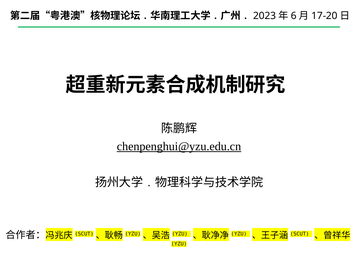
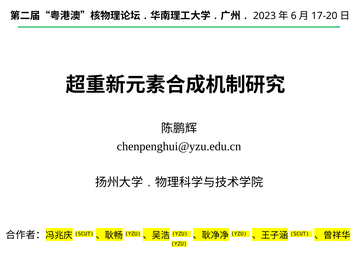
chenpenghui@yzu.edu.cn underline: present -> none (179, 146)
